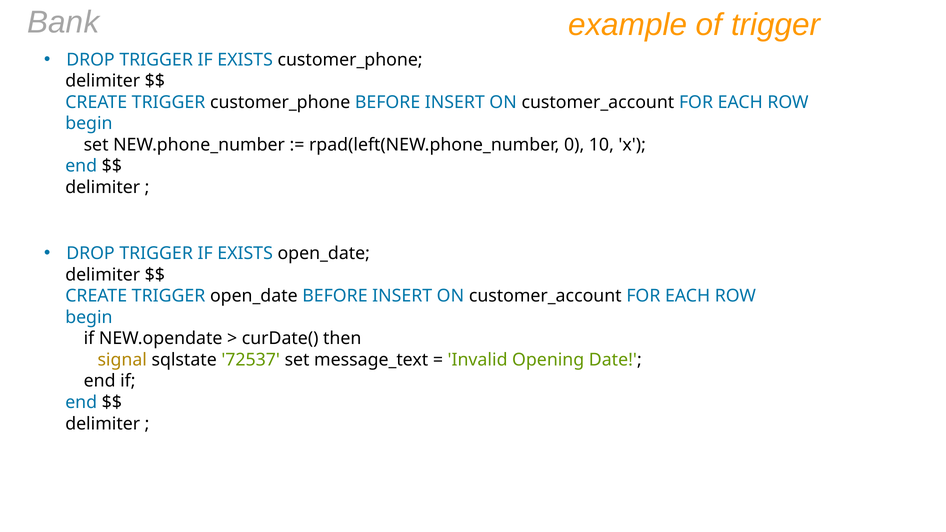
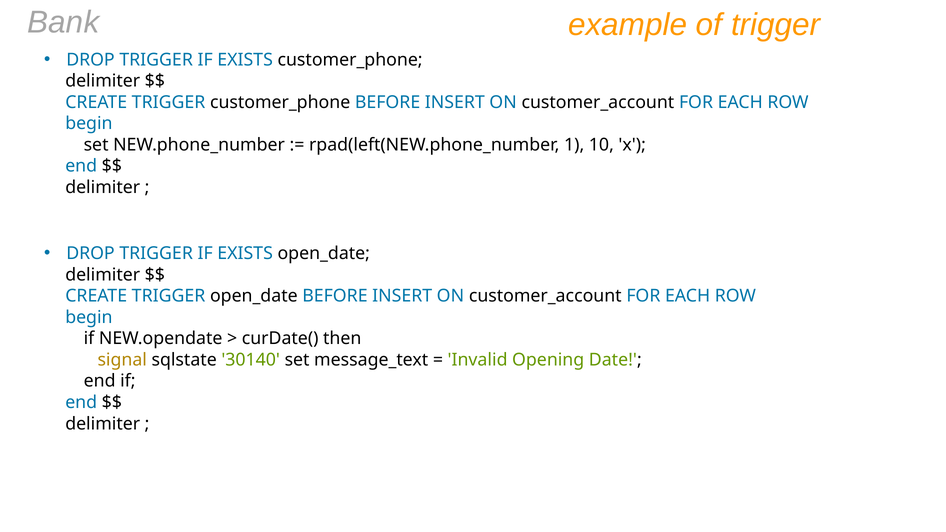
0: 0 -> 1 (574, 145)
72537: 72537 -> 30140 (251, 360)
